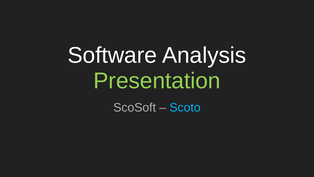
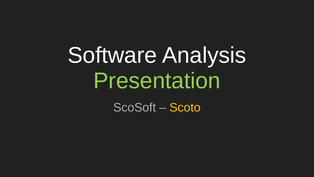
Scoto colour: light blue -> yellow (185, 107)
